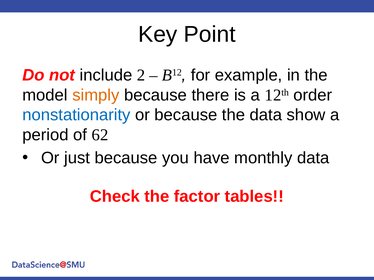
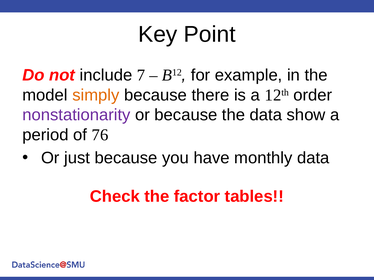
2: 2 -> 7 (141, 75)
nonstationarity colour: blue -> purple (76, 115)
62: 62 -> 76 (100, 135)
